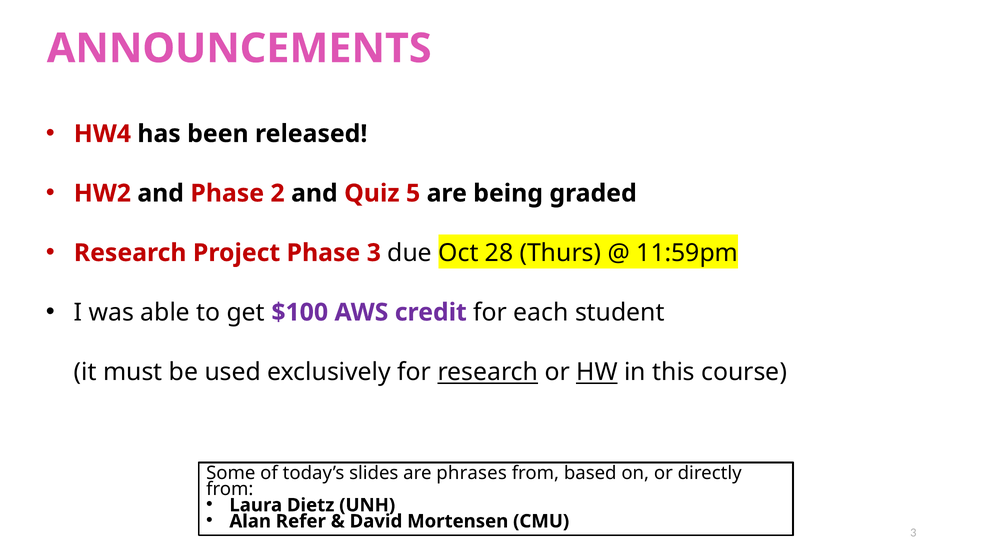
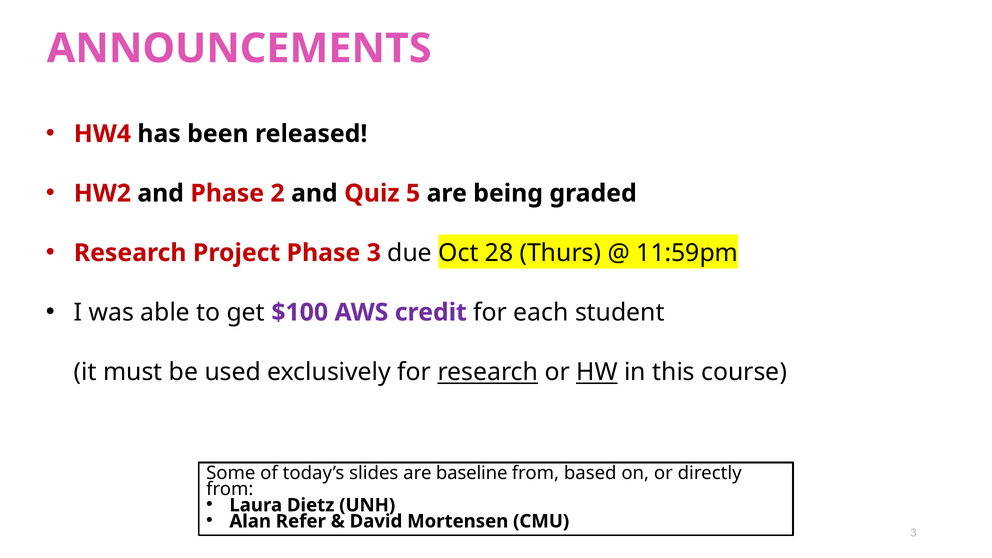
phrases: phrases -> baseline (472, 473)
